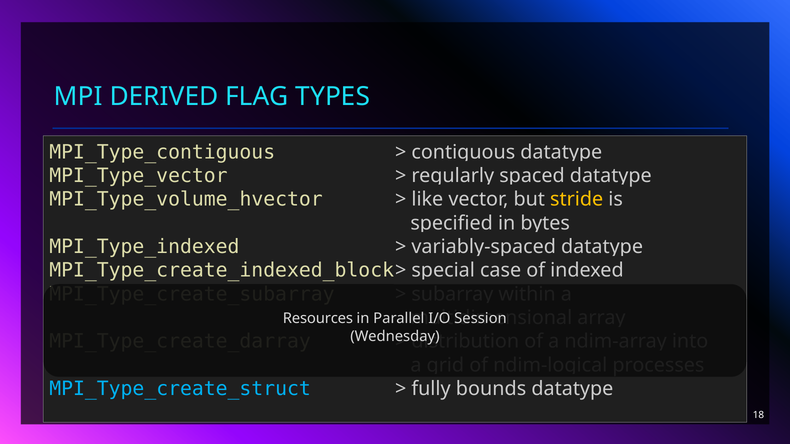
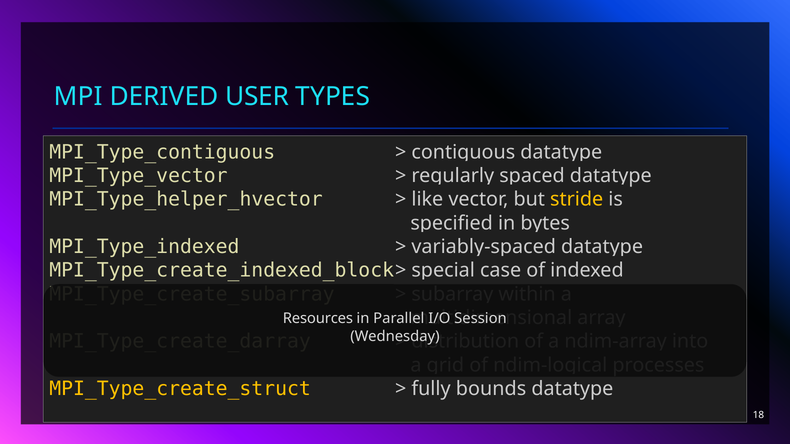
FLAG: FLAG -> USER (257, 97)
MPI_Type_volume_hvector: MPI_Type_volume_hvector -> MPI_Type_helper_hvector (186, 200)
MPI_Type_create_struct colour: light blue -> yellow (180, 389)
